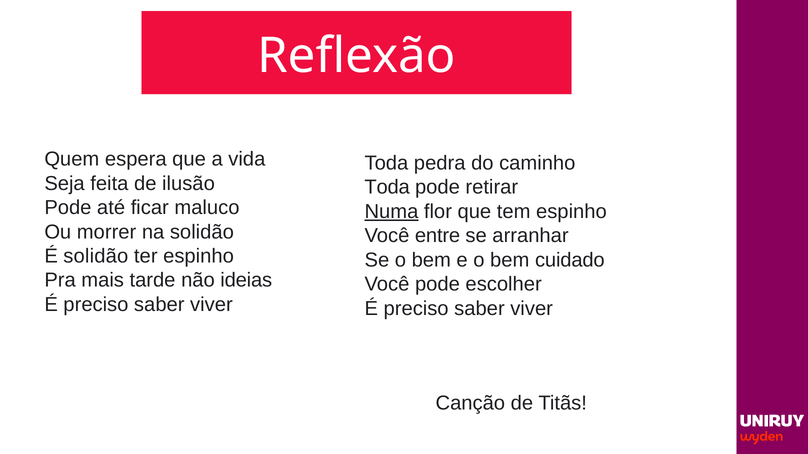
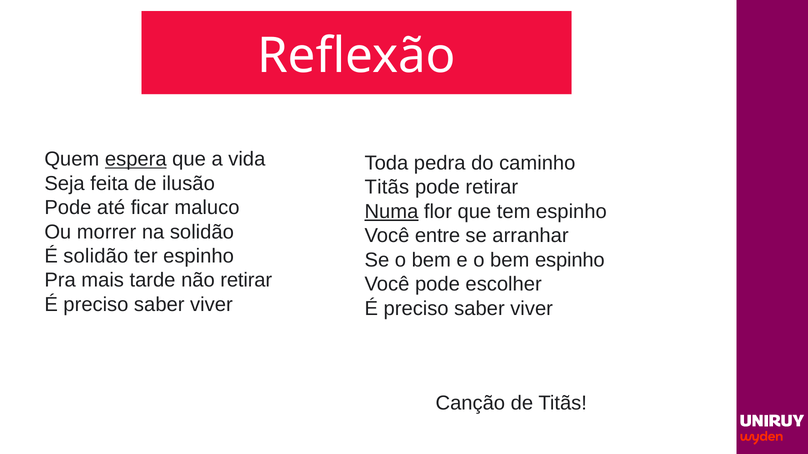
espera underline: none -> present (136, 159)
Toda: Toda -> Titãs (387, 188)
bem cuidado: cuidado -> espinho (570, 260)
não ideias: ideias -> retirar (246, 281)
